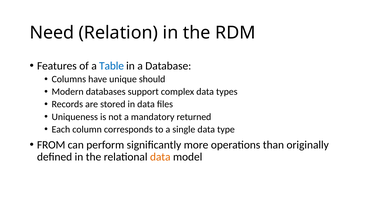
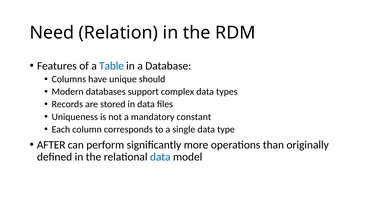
returned: returned -> constant (194, 117)
FROM: FROM -> AFTER (51, 145)
data colour: orange -> blue (160, 157)
